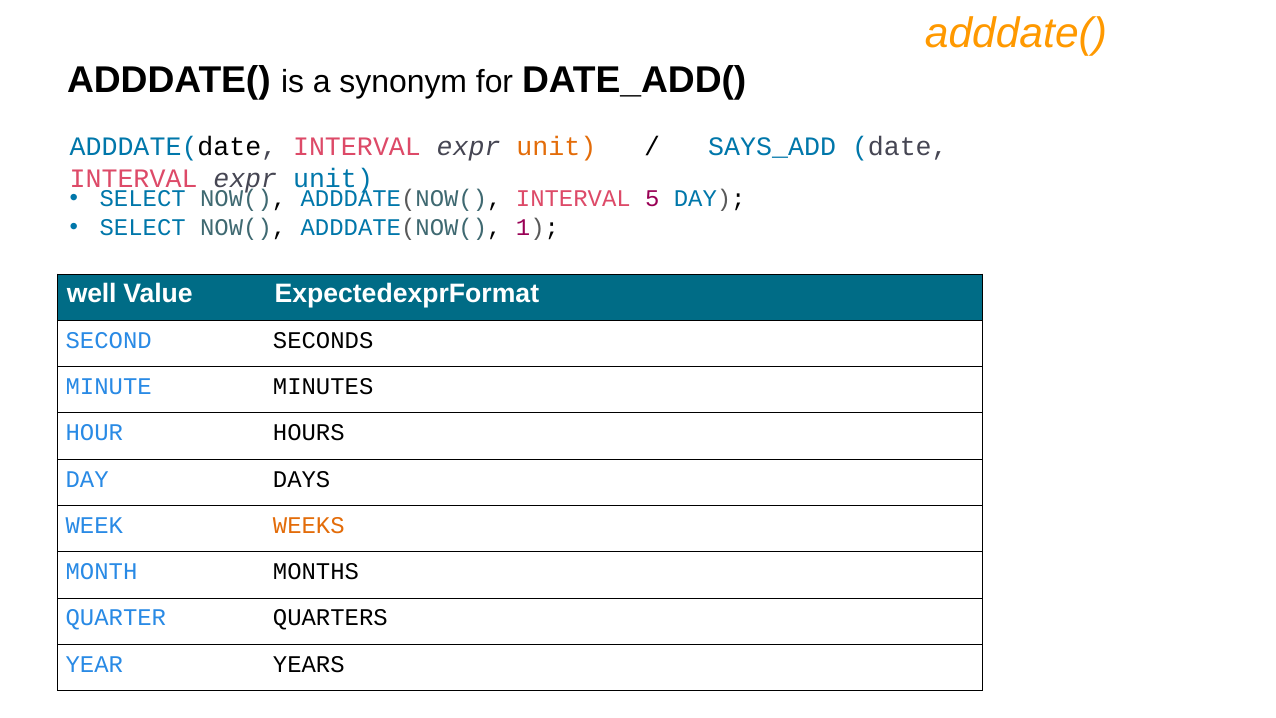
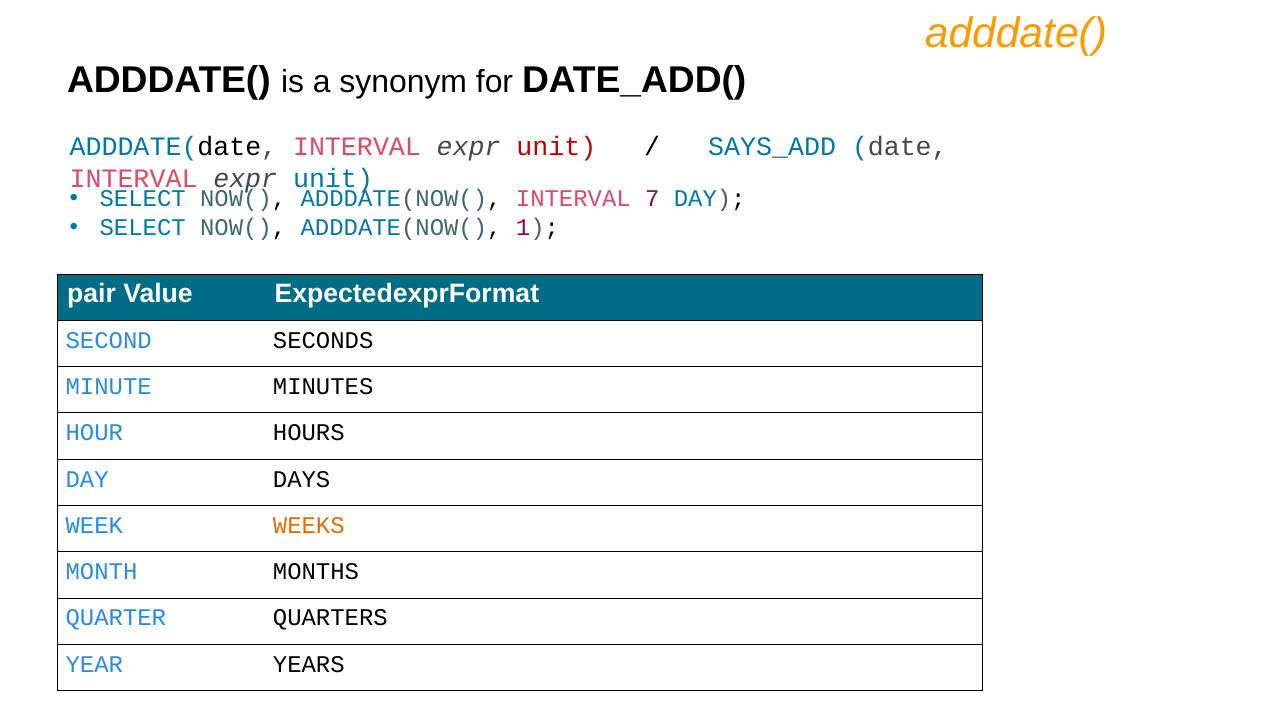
unit colour: orange -> red (556, 147)
5: 5 -> 7 (652, 199)
well: well -> pair (92, 294)
